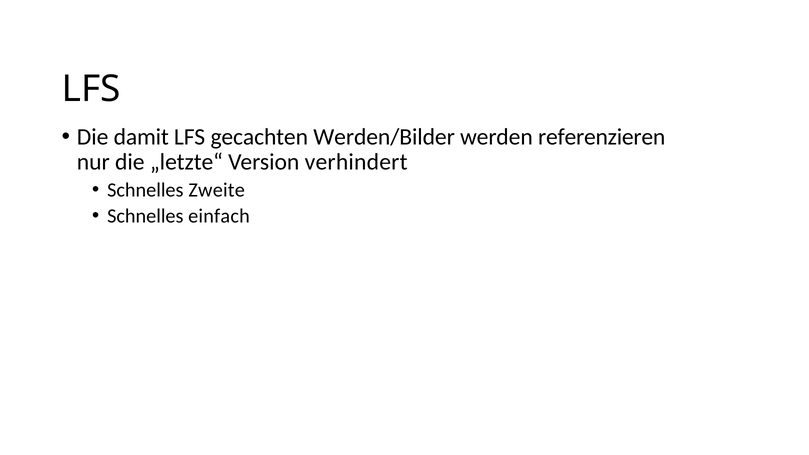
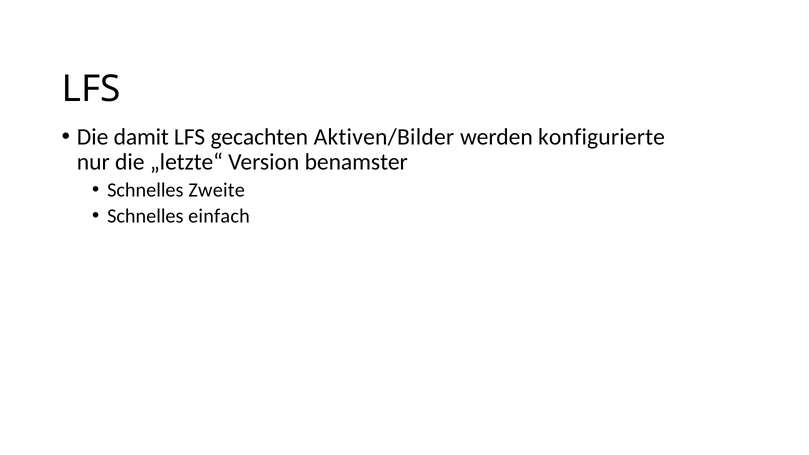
Werden/Bilder: Werden/Bilder -> Aktiven/Bilder (384, 137)
referenzieren: referenzieren -> konfigurierte (602, 137)
verhindert: verhindert -> benamster (356, 162)
